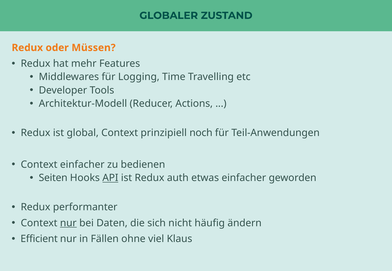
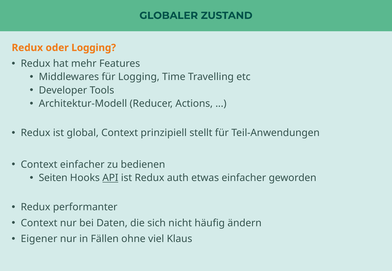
oder Müssen: Müssen -> Logging (94, 48)
noch: noch -> stellt (201, 133)
nur underline: present -> none (68, 223)
Efficient: Efficient -> Eigener (39, 239)
